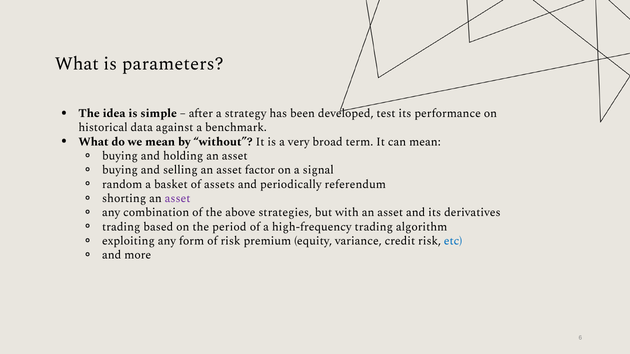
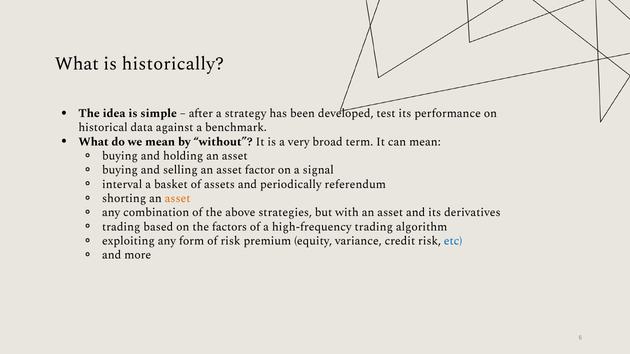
parameters: parameters -> historically (173, 64)
random: random -> interval (122, 184)
asset colour: purple -> orange (178, 199)
period: period -> factors (230, 227)
